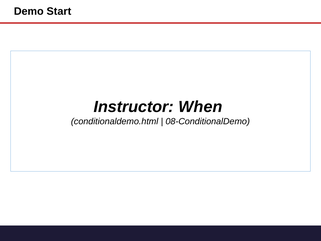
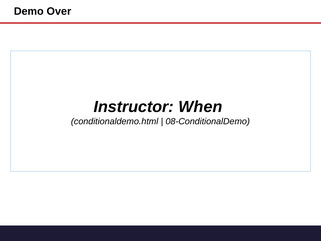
Start: Start -> Over (59, 11)
